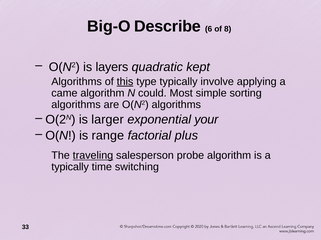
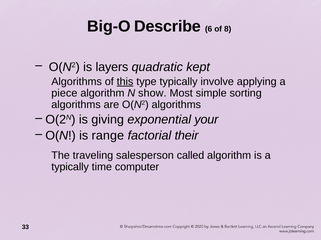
came: came -> piece (64, 93)
could: could -> show (152, 93)
larger: larger -> giving (108, 120)
plus: plus -> their (187, 136)
traveling underline: present -> none (93, 156)
probe: probe -> called (190, 156)
switching: switching -> computer (137, 167)
